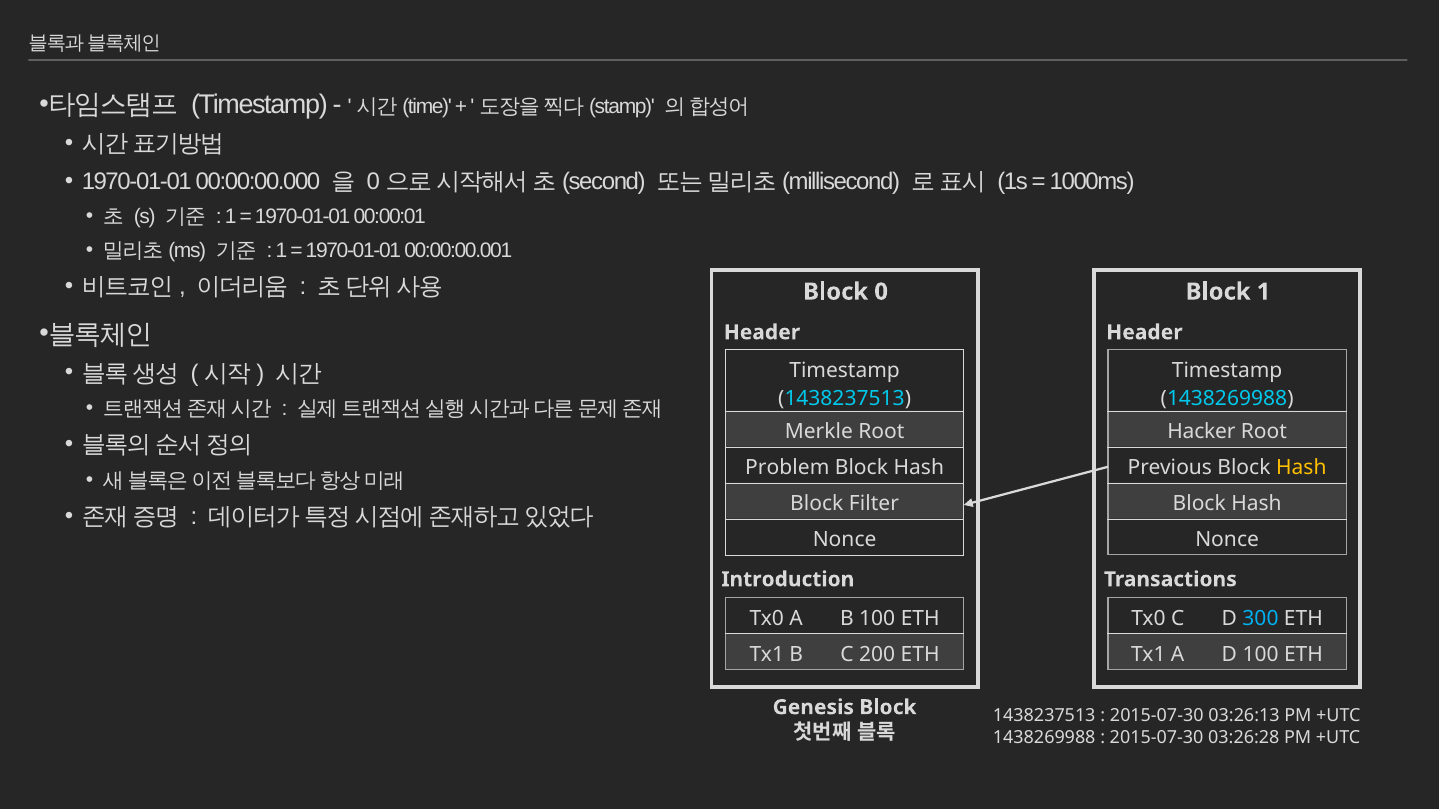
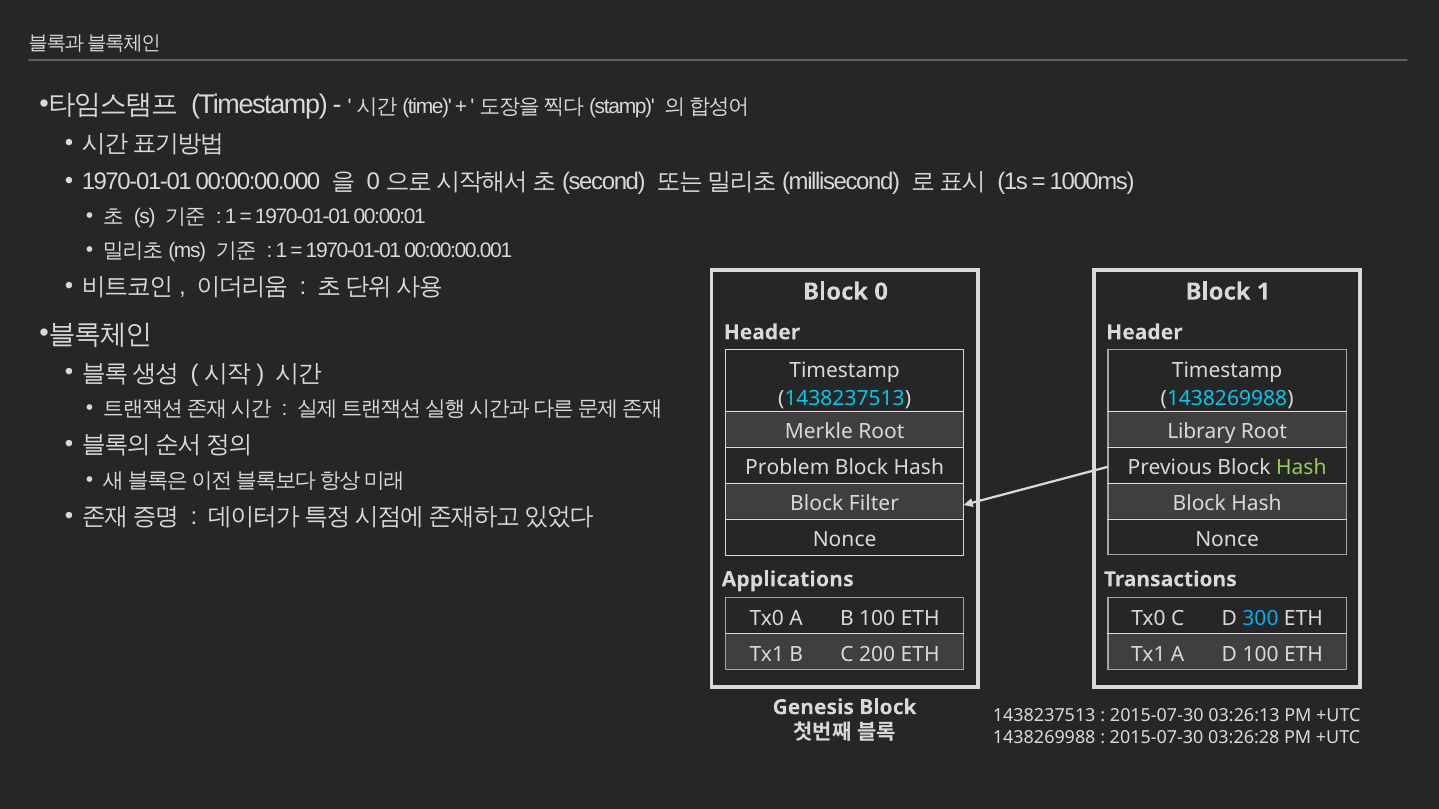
Hacker: Hacker -> Library (1201, 432)
Hash colour: yellow -> light green (1301, 468)
Introduction: Introduction -> Applications (788, 580)
